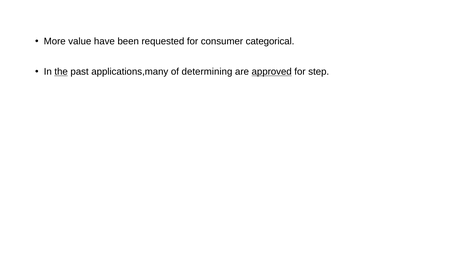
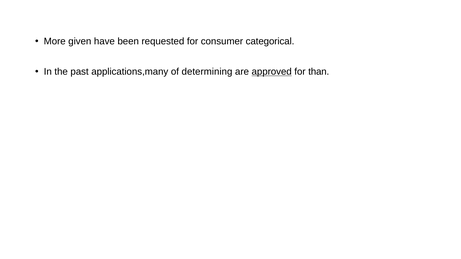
value: value -> given (80, 41)
the underline: present -> none (61, 72)
step: step -> than (319, 72)
